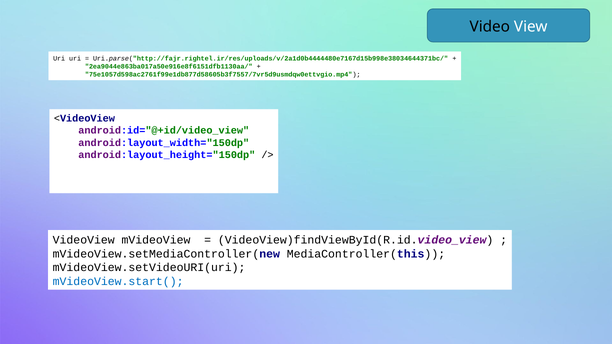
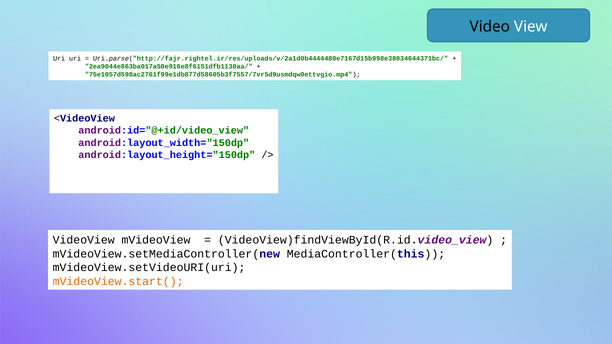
mVideoView.start( colour: blue -> orange (118, 282)
